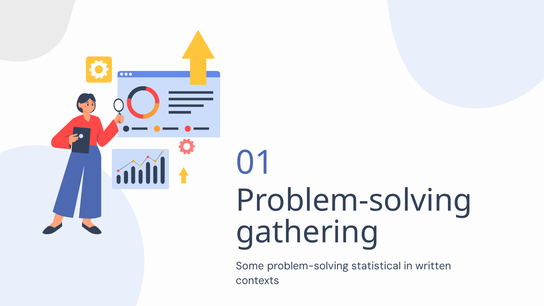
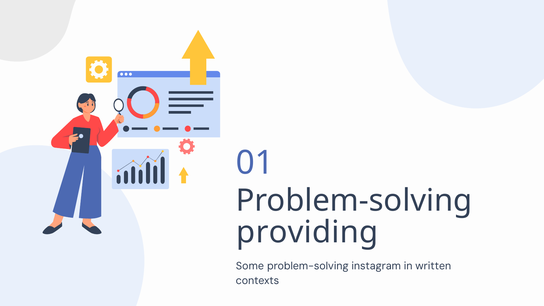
gathering: gathering -> providing (307, 232)
statistical: statistical -> instagram (376, 266)
